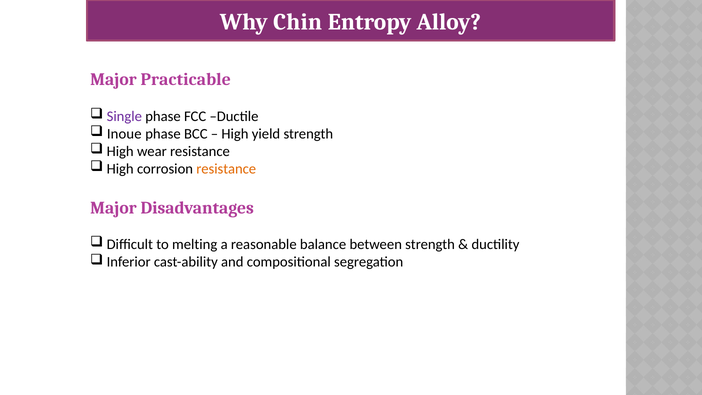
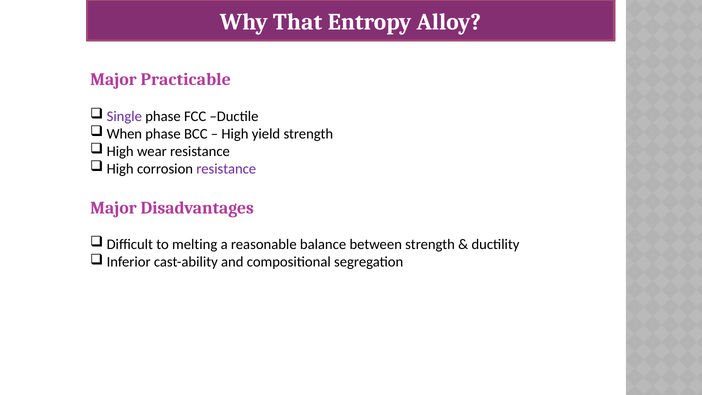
Chin: Chin -> That (298, 22)
Inoue: Inoue -> When (124, 134)
resistance colour: orange -> purple (226, 169)
